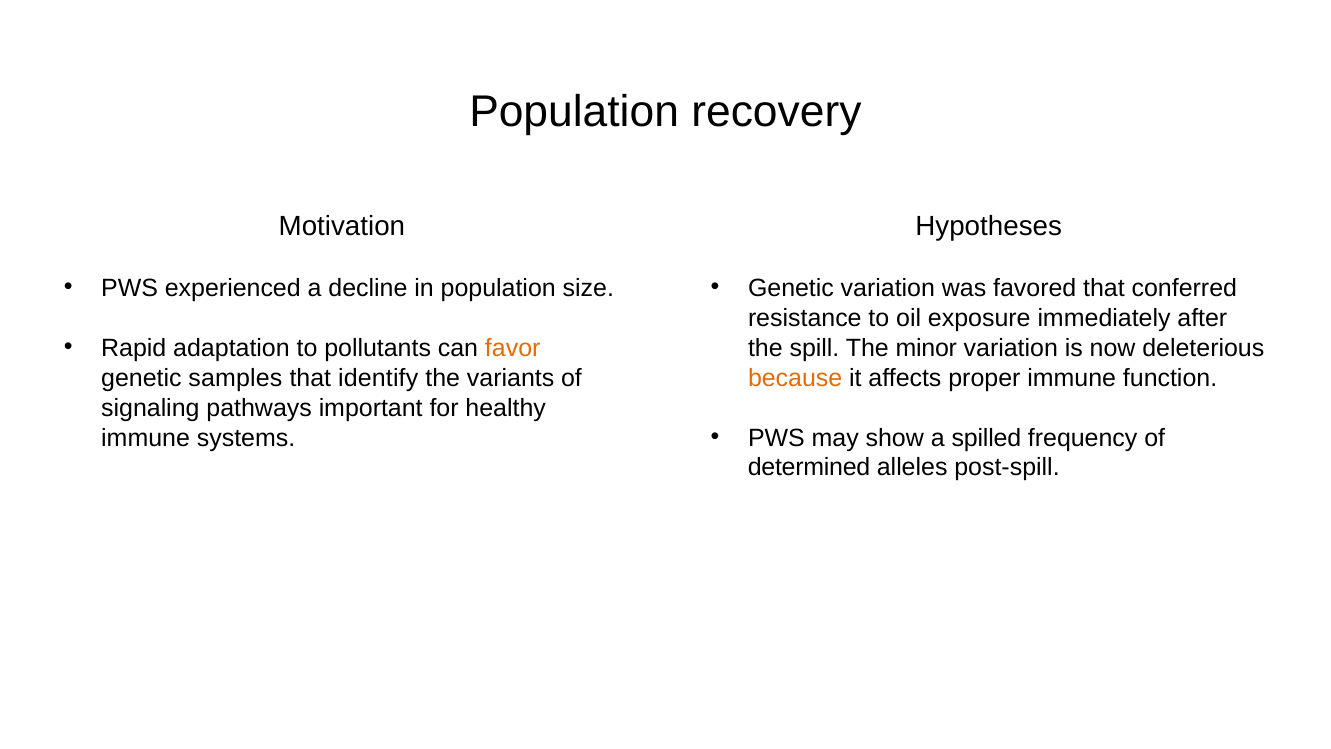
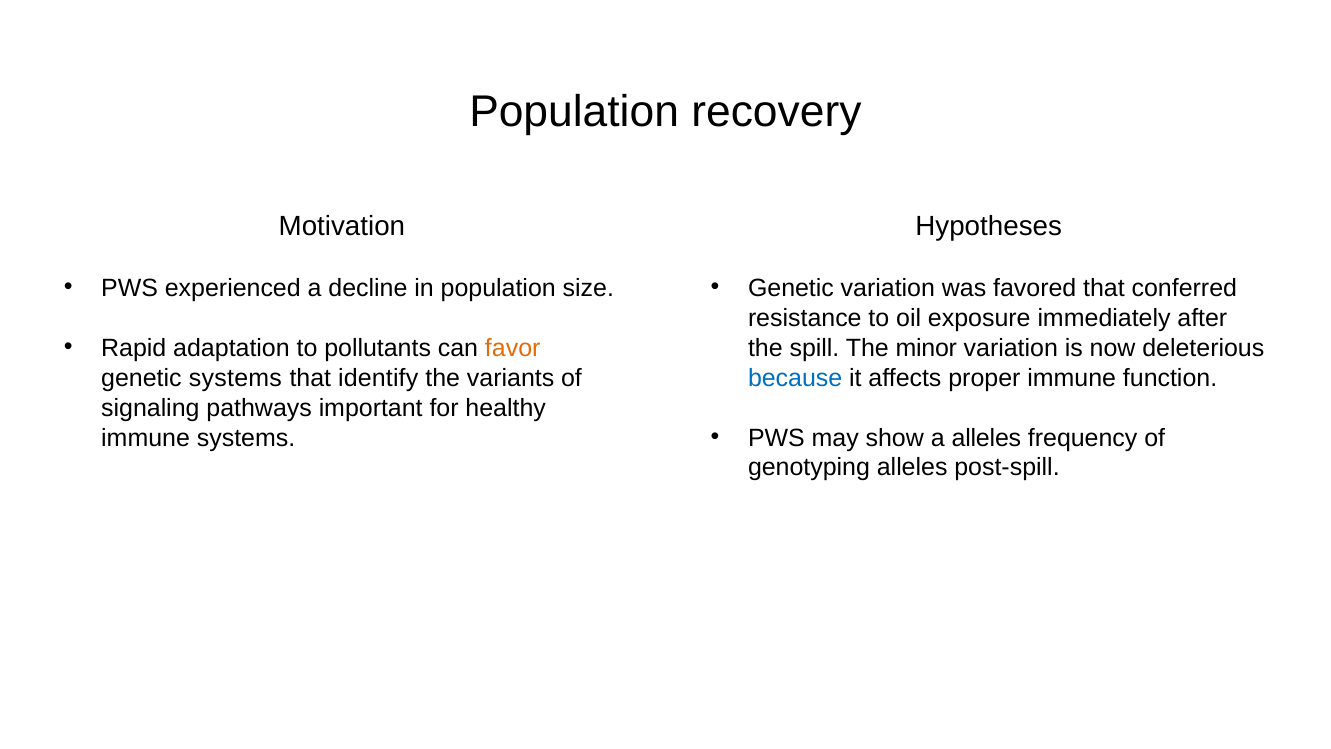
genetic samples: samples -> systems (235, 378)
because colour: orange -> blue (795, 378)
a spilled: spilled -> alleles (986, 438)
determined: determined -> genotyping (809, 468)
